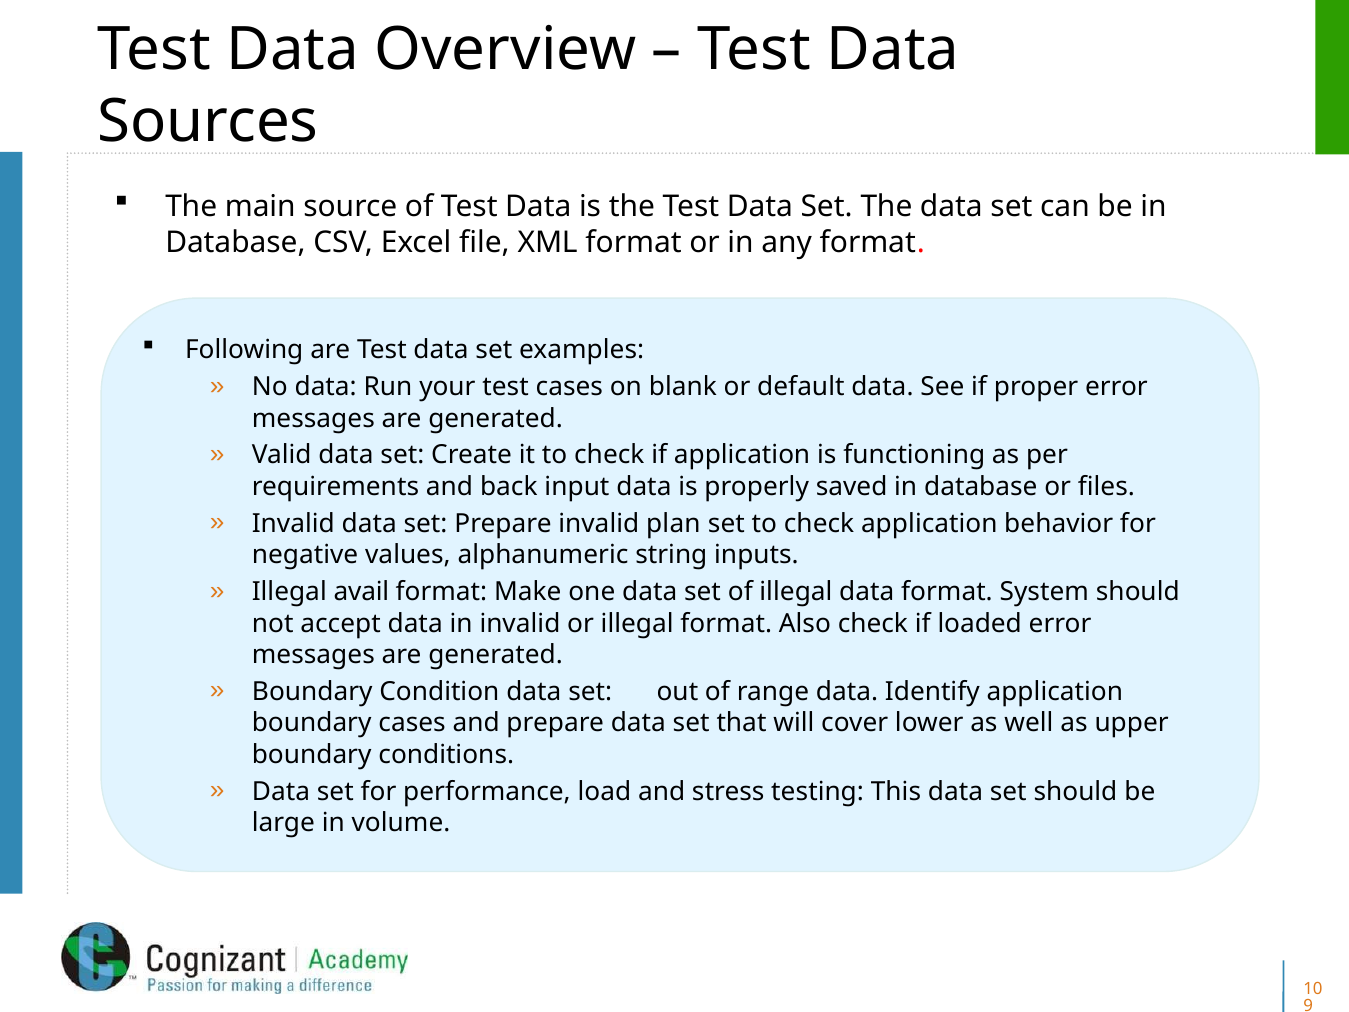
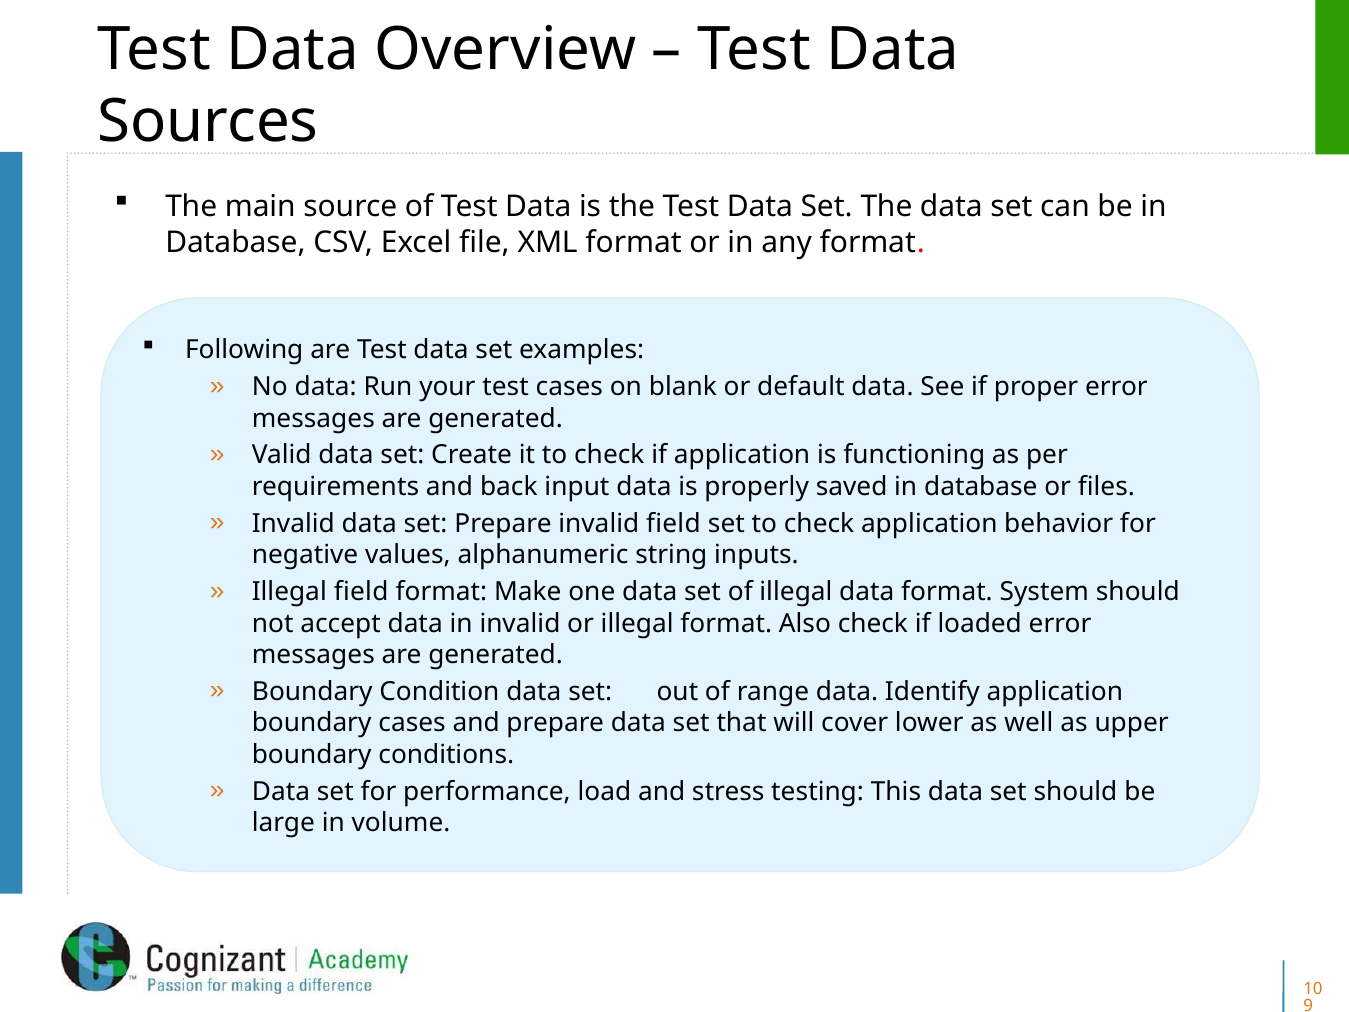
invalid plan: plan -> field (673, 523)
Illegal avail: avail -> field (361, 592)
